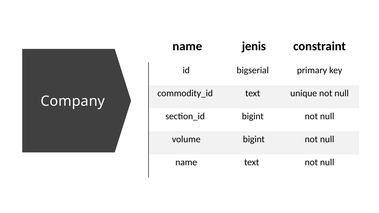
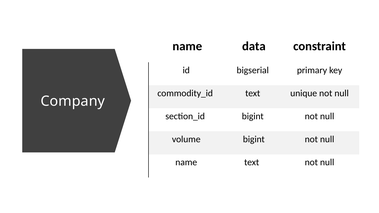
jenis: jenis -> data (254, 46)
